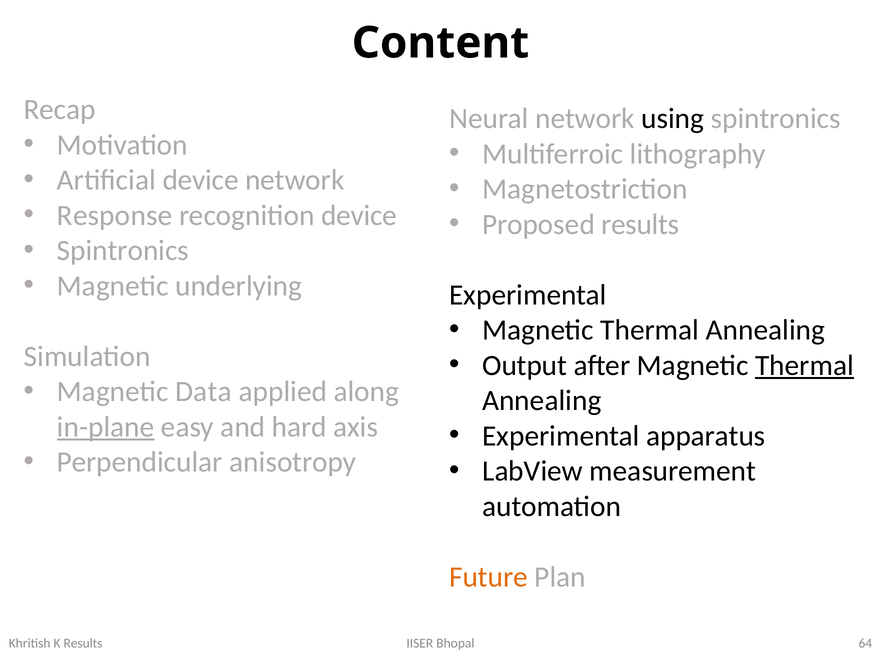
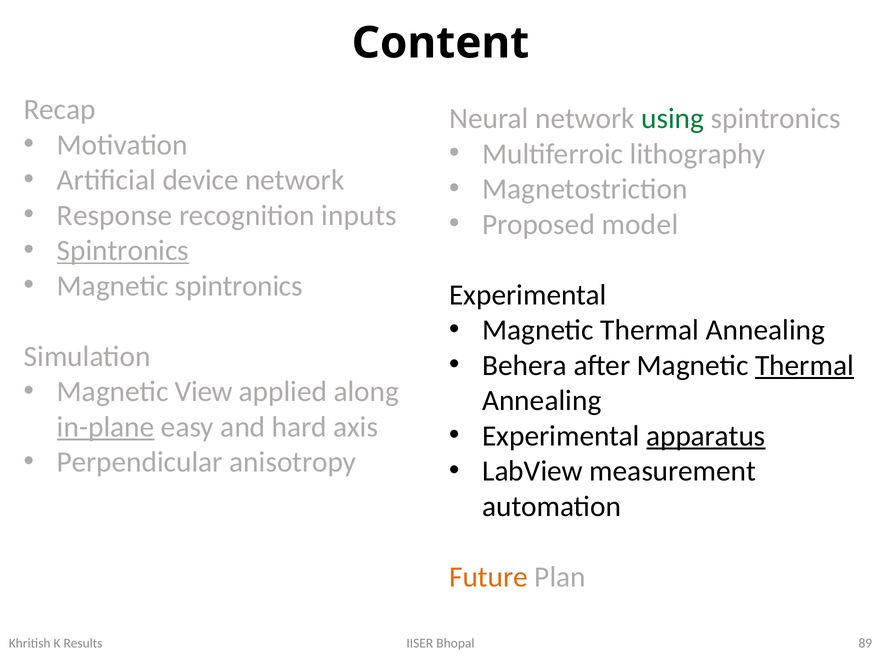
using colour: black -> green (673, 119)
recognition device: device -> inputs (359, 215)
Proposed results: results -> model (640, 224)
Spintronics underline: none -> present (123, 251)
Magnetic underlying: underlying -> spintronics (239, 286)
Output: Output -> Behera (525, 365)
Data: Data -> View (204, 391)
apparatus underline: none -> present (706, 436)
64: 64 -> 89 (865, 643)
